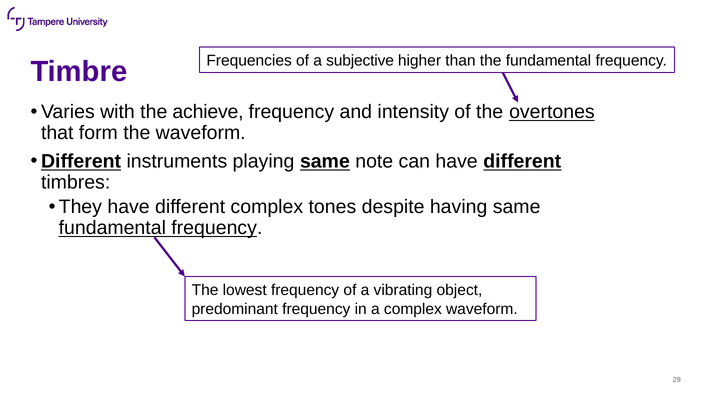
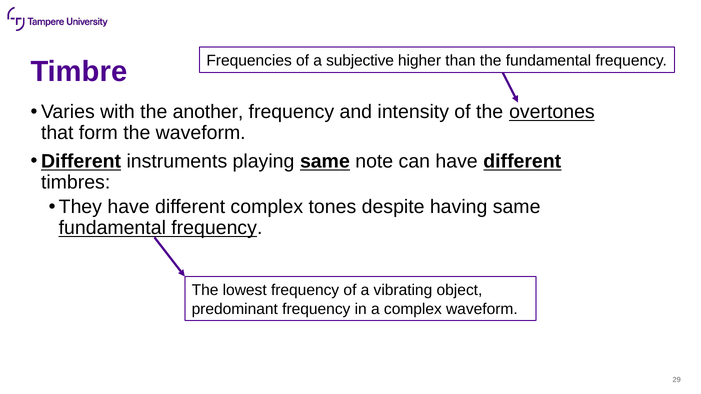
achieve: achieve -> another (208, 112)
